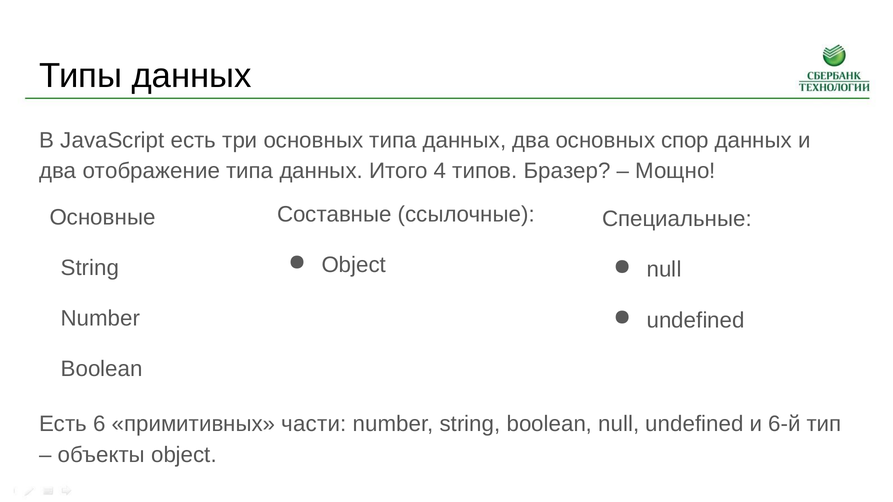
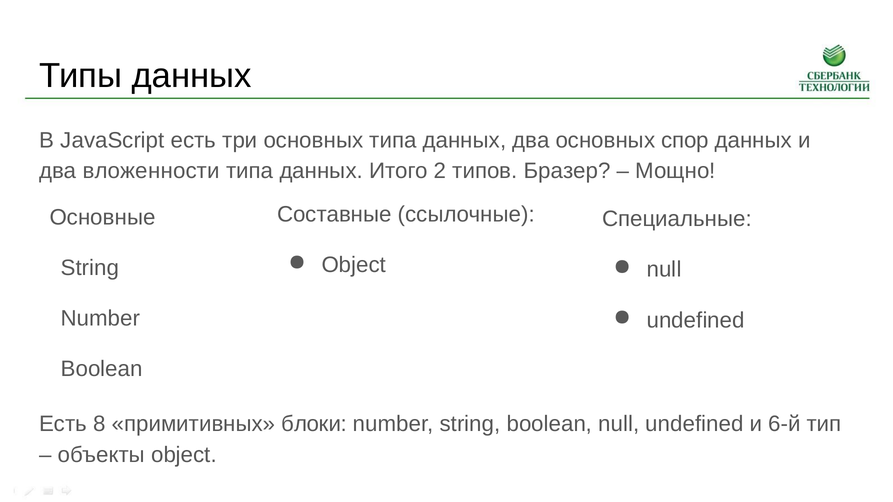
отображение: отображение -> вложенности (151, 171)
4: 4 -> 2 (440, 171)
6: 6 -> 8 (99, 424)
части: части -> блоки (314, 424)
